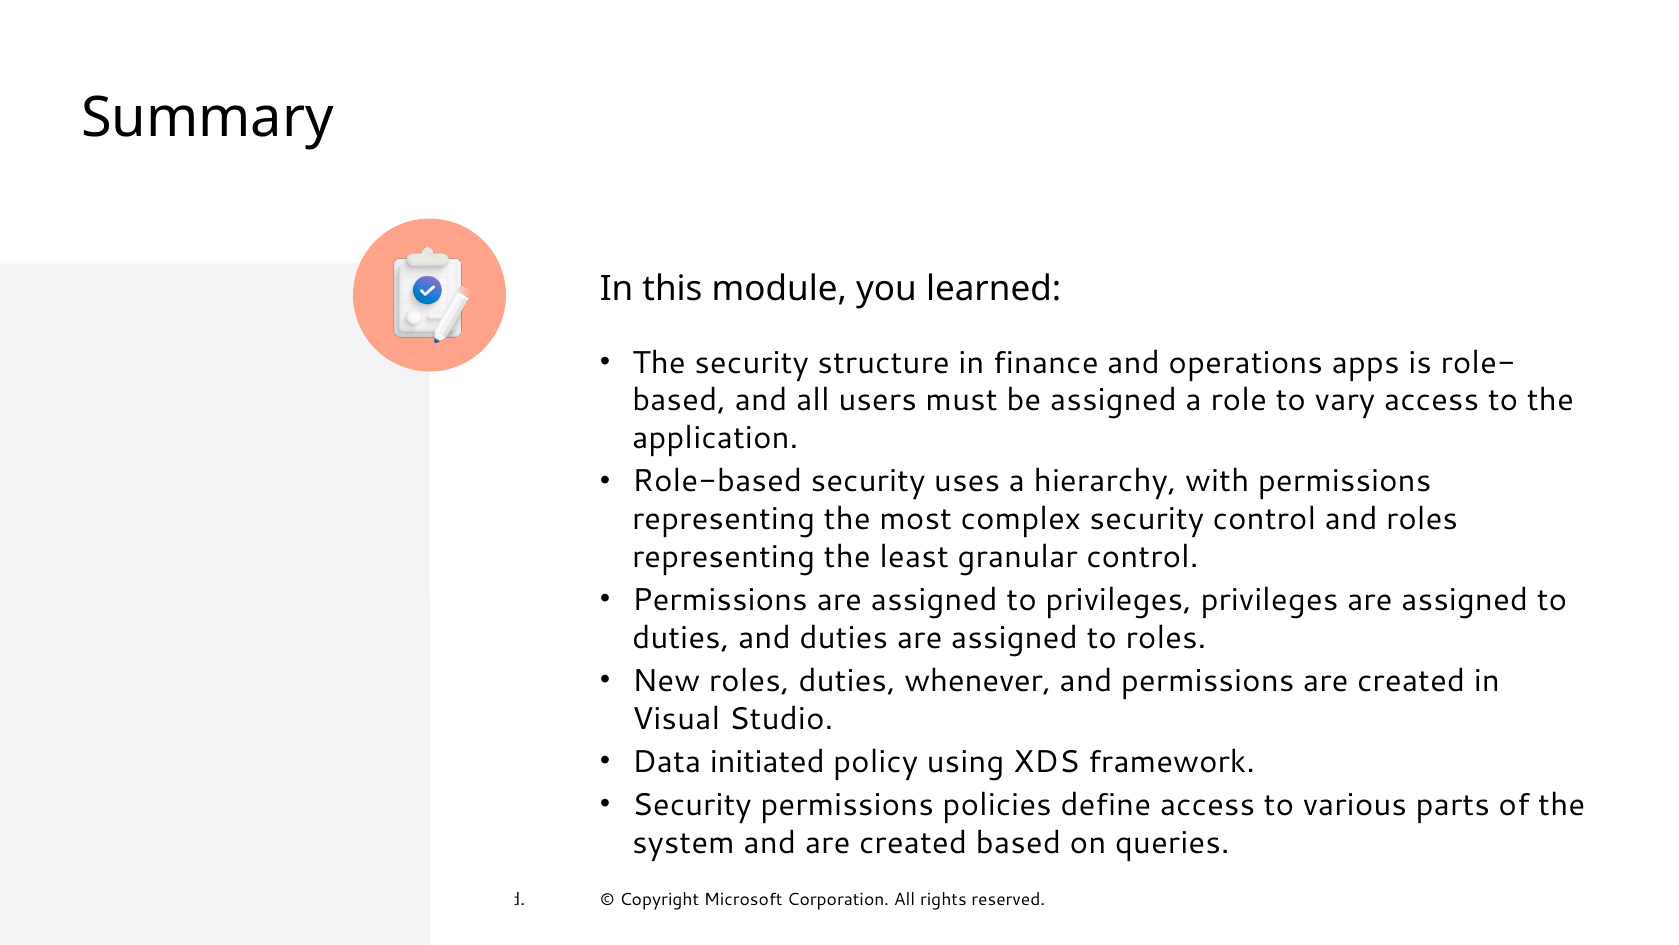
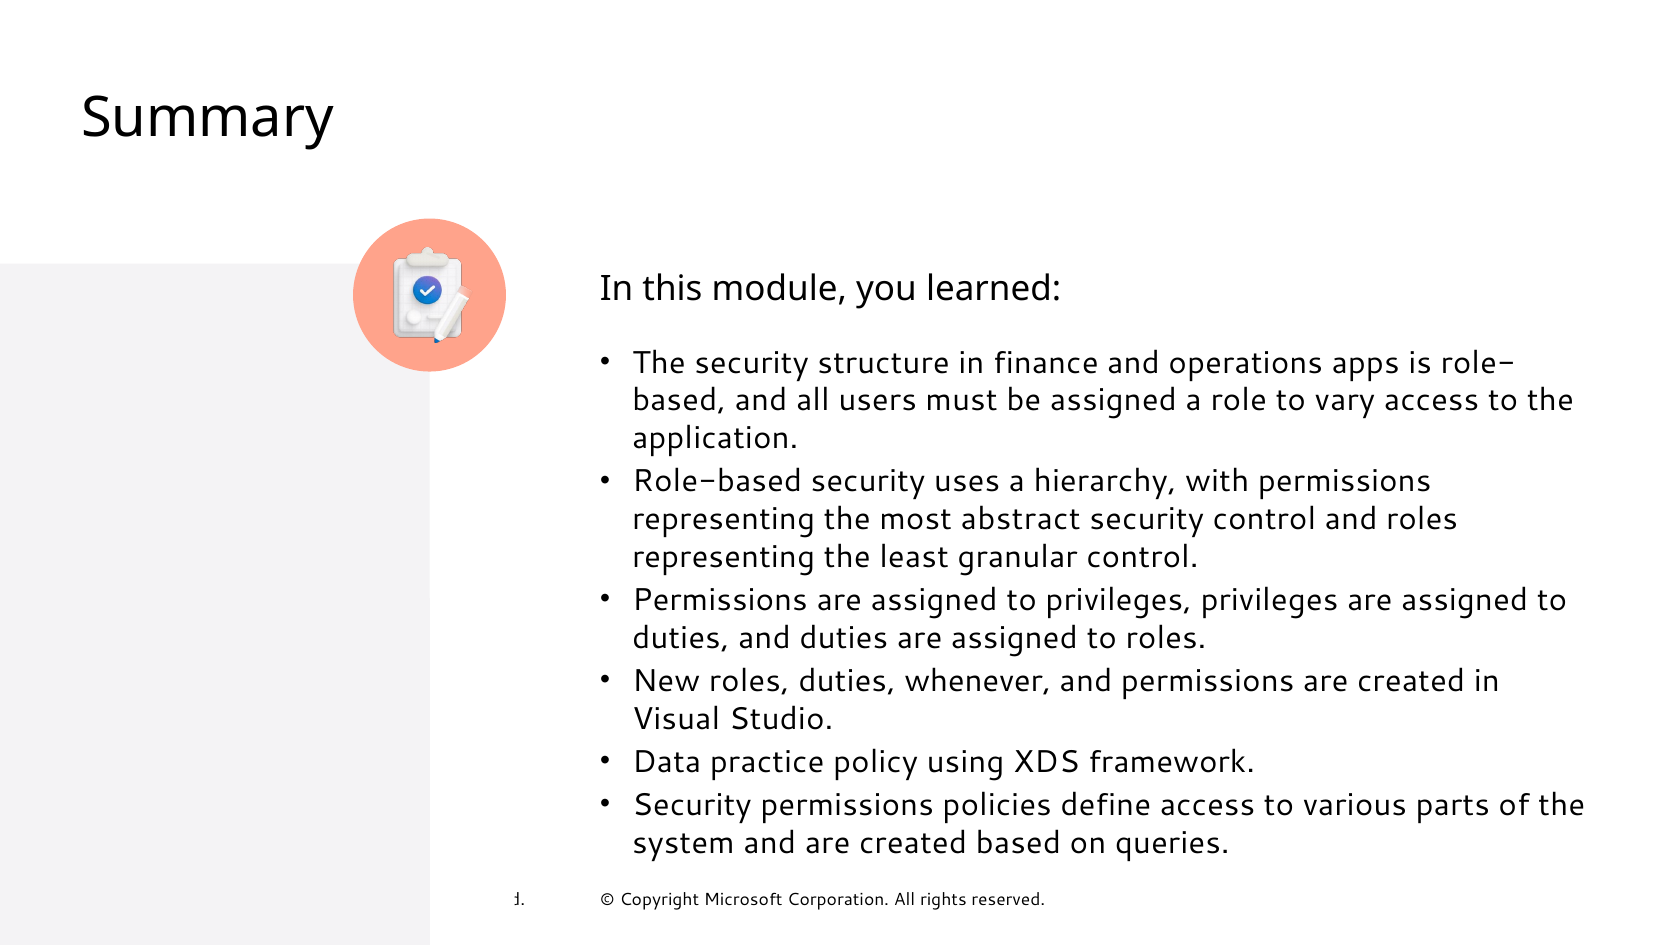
complex: complex -> abstract (1021, 519)
initiated: initiated -> practice (767, 761)
